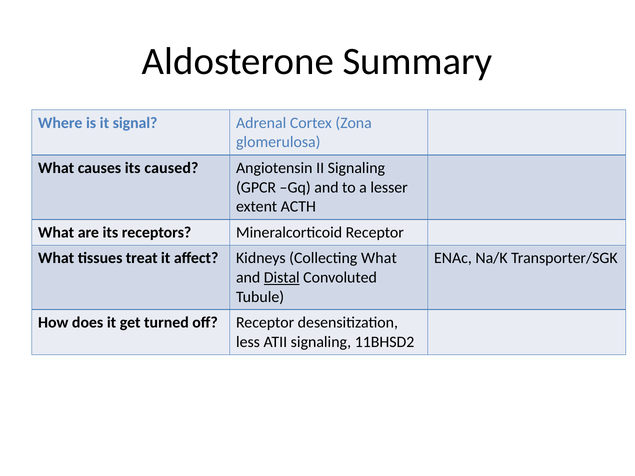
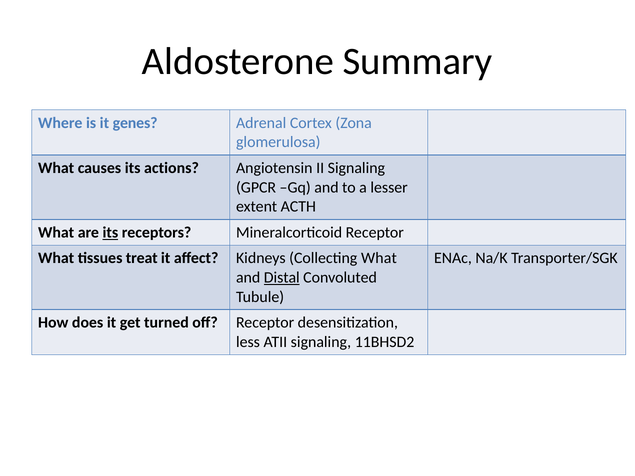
signal: signal -> genes (135, 123)
caused: caused -> actions (171, 168)
its underline: none -> present (110, 233)
